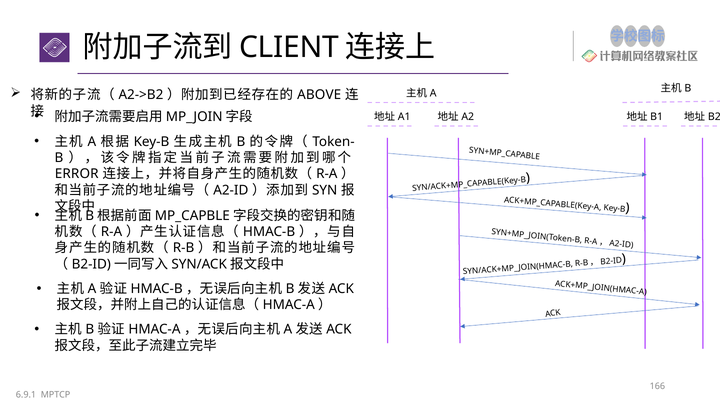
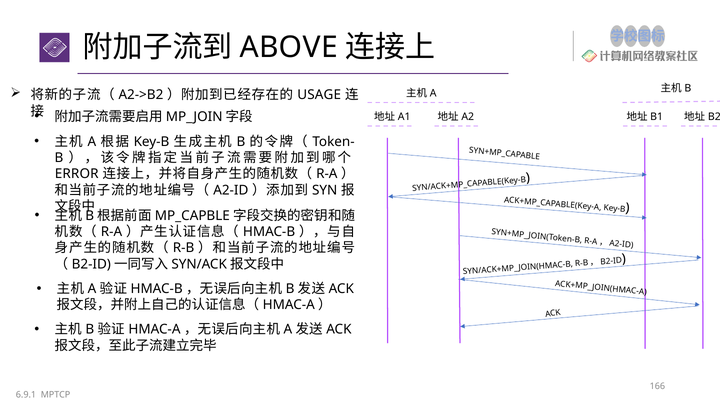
CLIENT: CLIENT -> ABOVE (289, 47)
ABOVE: ABOVE -> USAGE (319, 95)
